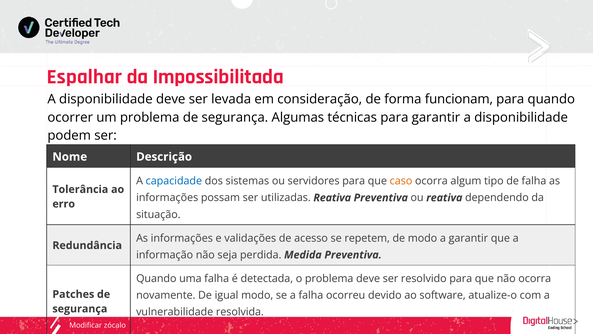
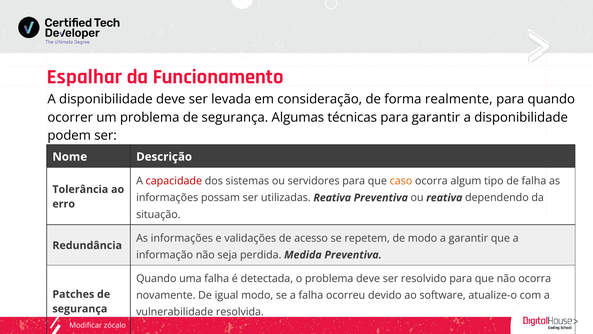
Impossibilitada: Impossibilitada -> Funcionamento (218, 77)
funcionam: funcionam -> realmente (459, 99)
capacidade colour: blue -> red (174, 181)
